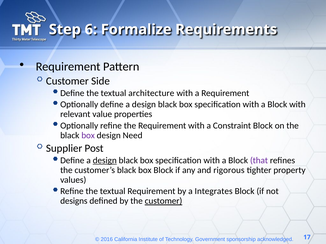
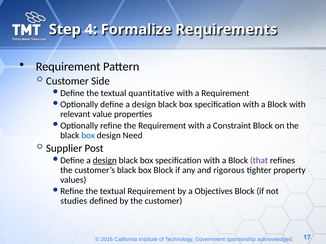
6: 6 -> 4 (91, 30)
architecture: architecture -> quantitative (151, 93)
box colour: purple -> blue (88, 136)
Integrates: Integrates -> Objectives (214, 192)
designs: designs -> studies (74, 201)
customer underline: present -> none (164, 201)
